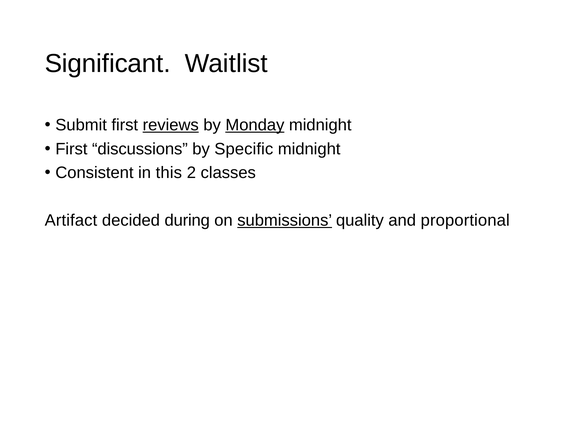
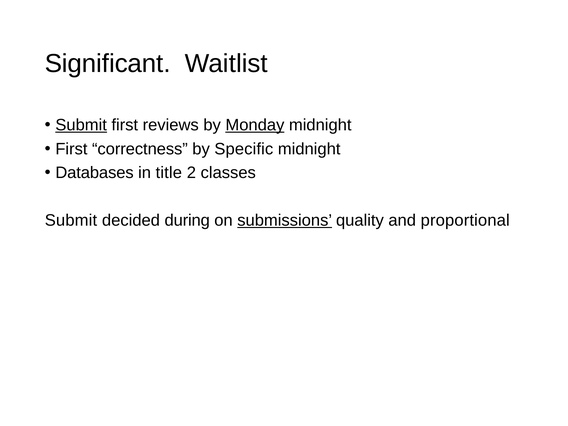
Submit underline: none -> present (81, 125)
reviews underline: present -> none (171, 125)
discussions: discussions -> correctness (140, 149)
Consistent: Consistent -> Databases (95, 173)
this: this -> title (169, 173)
Artifact: Artifact -> Submit (71, 220)
